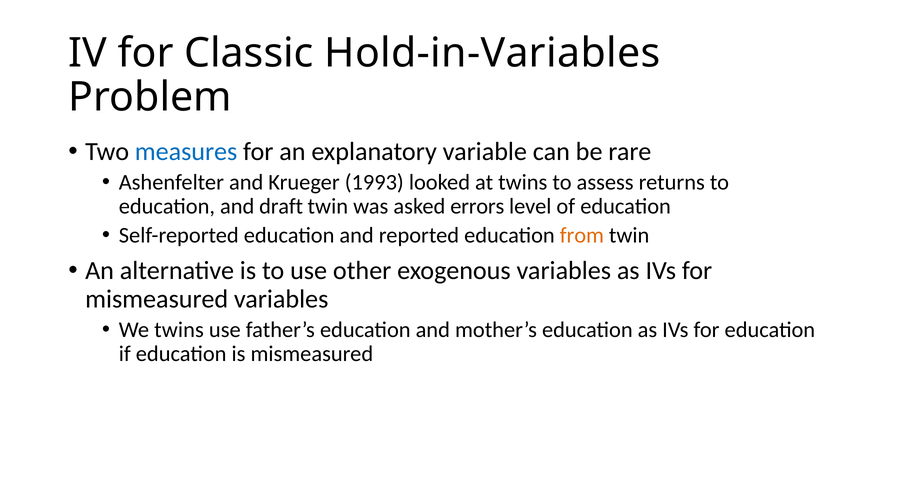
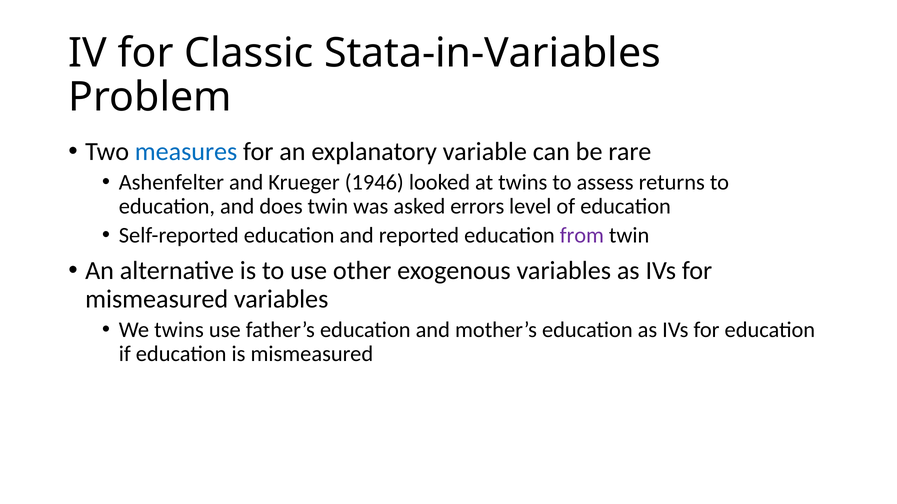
Hold-in-Variables: Hold-in-Variables -> Stata-in-Variables (493, 53)
1993: 1993 -> 1946 (374, 183)
draft: draft -> does (281, 207)
from colour: orange -> purple (582, 236)
